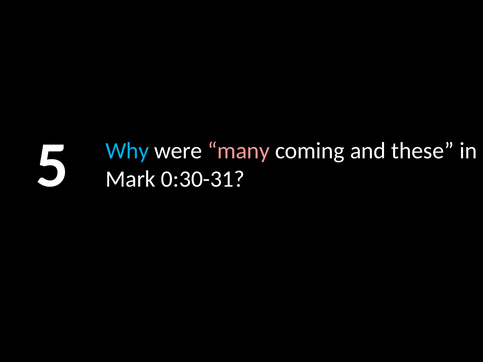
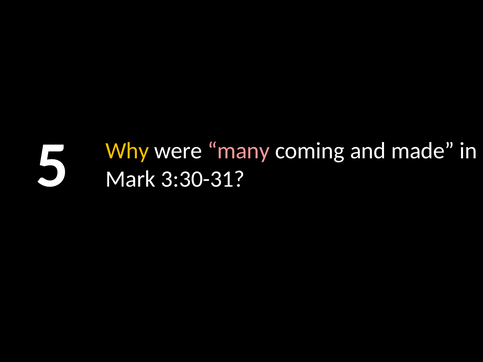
Why colour: light blue -> yellow (127, 151)
these: these -> made (423, 151)
0:30-31: 0:30-31 -> 3:30-31 (203, 179)
